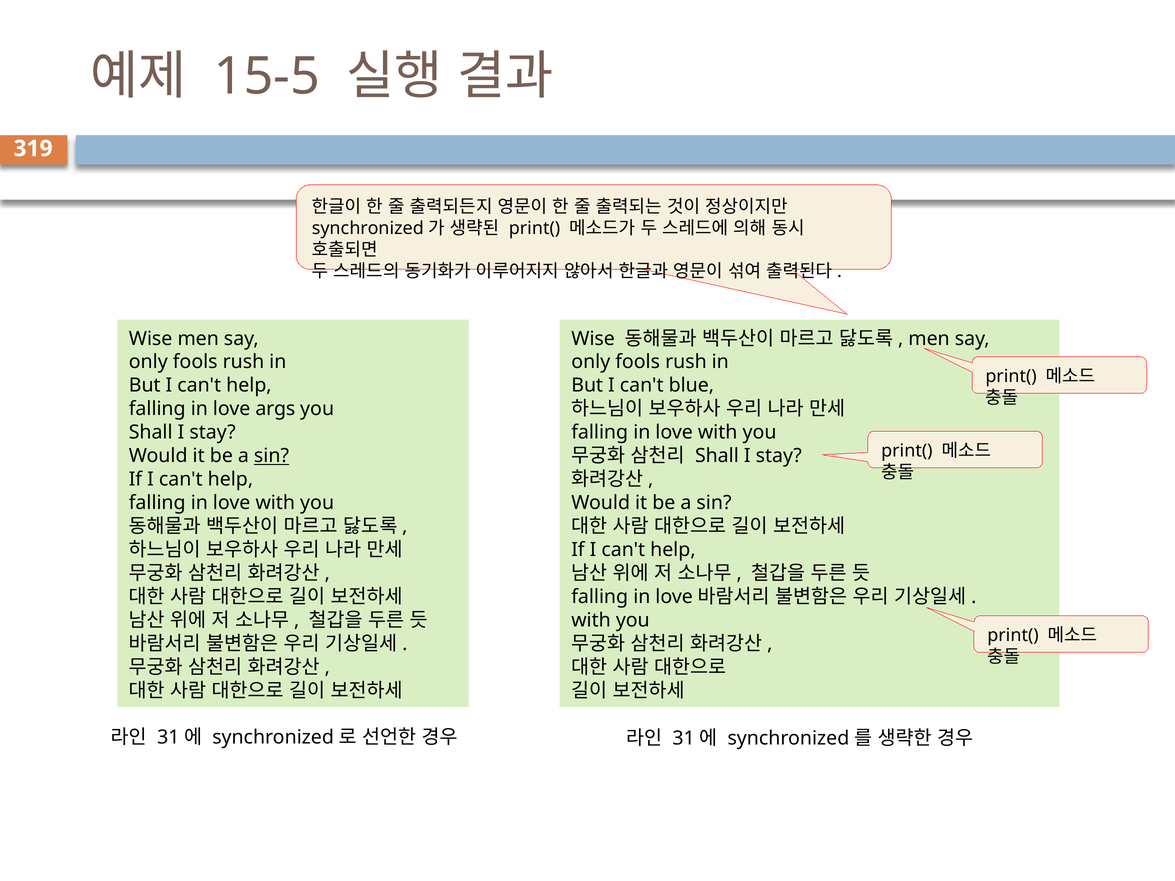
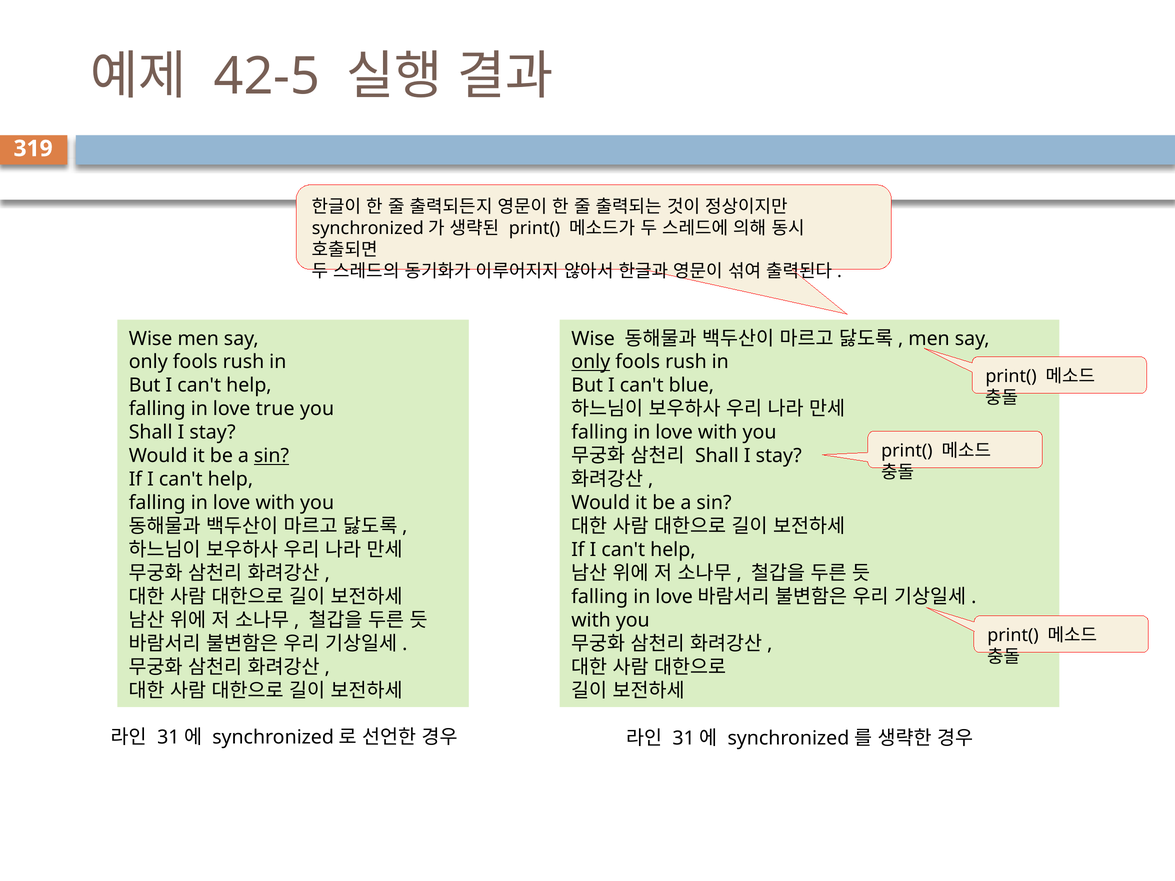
15-5: 15-5 -> 42-5 (267, 77)
only underline: none -> present (591, 362)
args: args -> true (275, 409)
